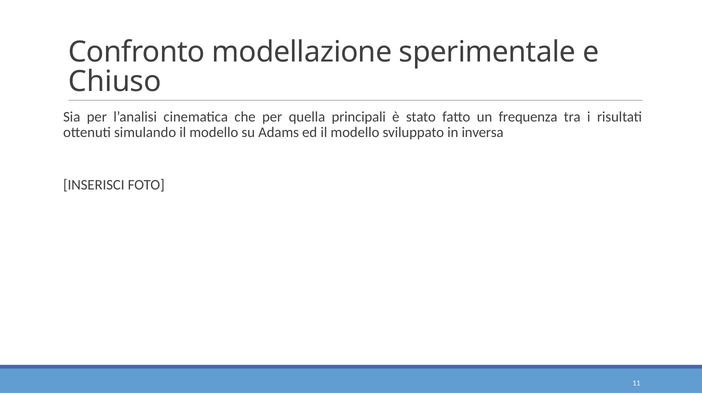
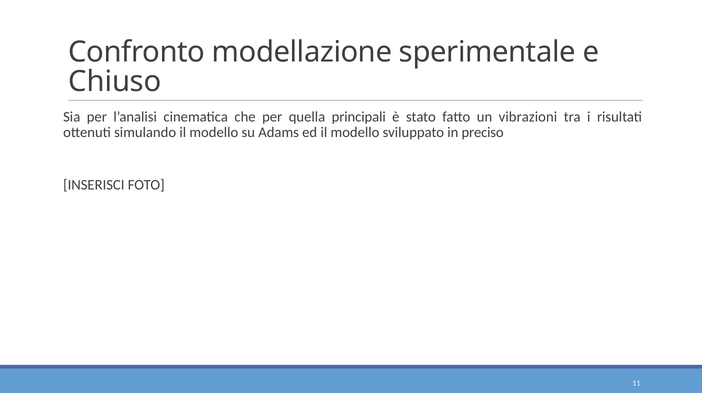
frequenza: frequenza -> vibrazioni (528, 117)
inversa: inversa -> preciso (483, 133)
